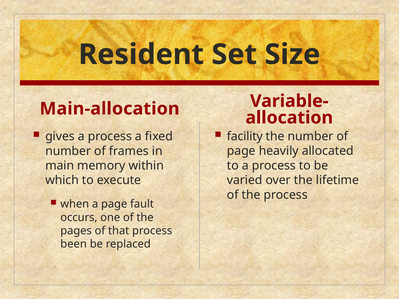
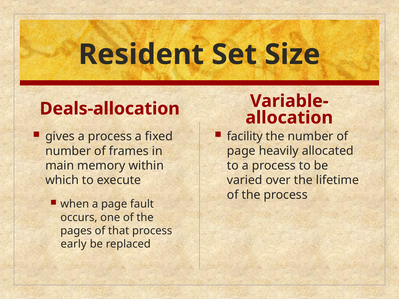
Main-allocation: Main-allocation -> Deals-allocation (110, 109)
been: been -> early (74, 244)
